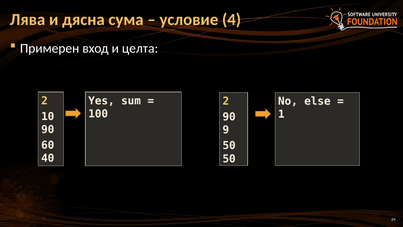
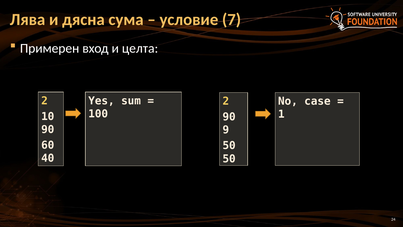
4: 4 -> 7 (232, 20)
else: else -> case (317, 101)
